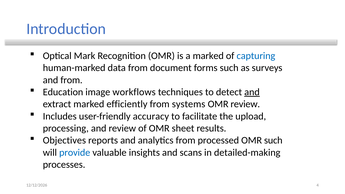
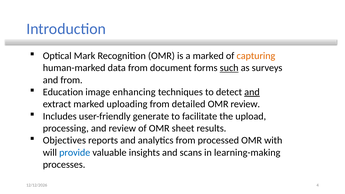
capturing colour: blue -> orange (256, 56)
such underline: none -> present (229, 68)
workflows: workflows -> enhancing (134, 92)
efficiently: efficiently -> uploading (127, 104)
systems: systems -> detailed (189, 104)
accuracy: accuracy -> generate (151, 116)
OMR such: such -> with (273, 140)
detailed-making: detailed-making -> learning-making (247, 152)
